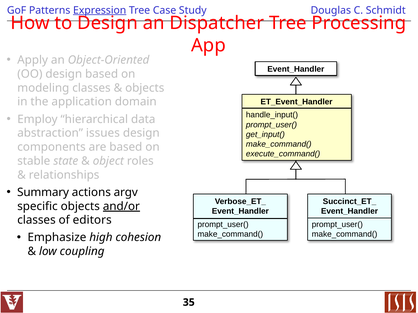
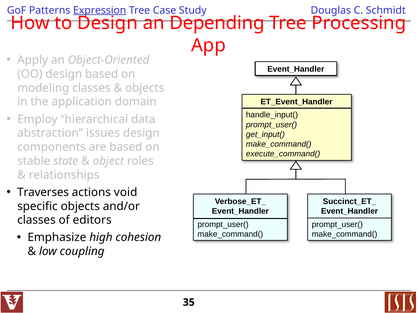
Dispatcher: Dispatcher -> Depending (217, 23)
Summary: Summary -> Traverses (43, 193)
argv: argv -> void (126, 193)
and/or underline: present -> none (121, 207)
